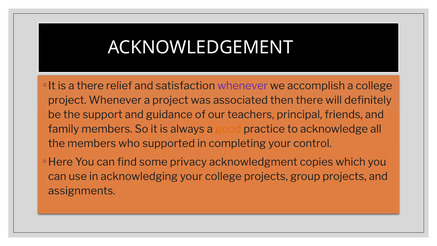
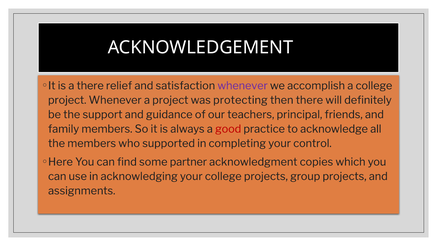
associated: associated -> protecting (240, 100)
good colour: orange -> red (228, 129)
privacy: privacy -> partner (188, 162)
